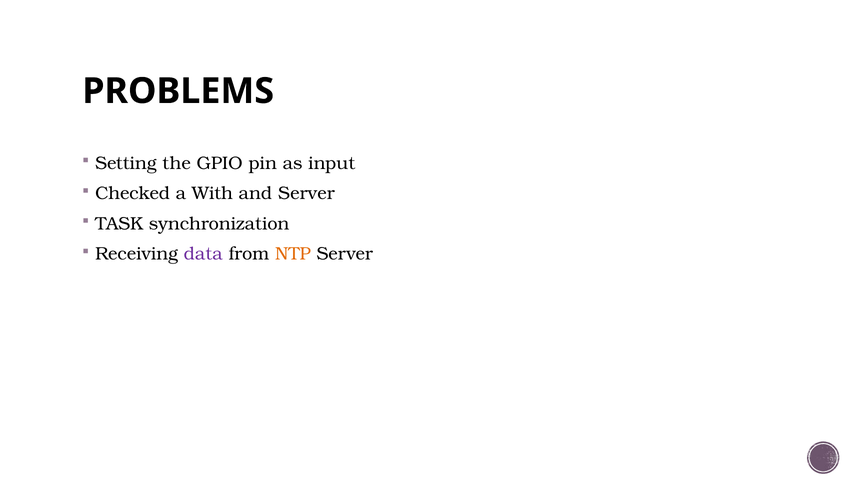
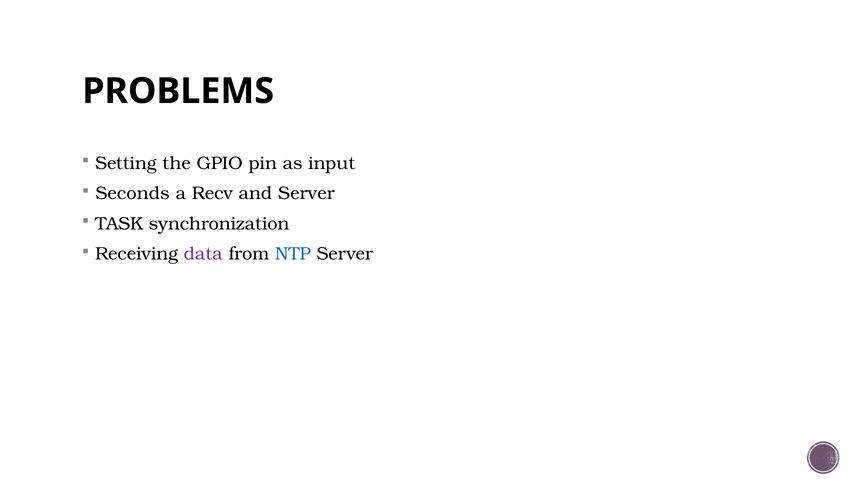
Checked: Checked -> Seconds (132, 193)
With: With -> Recv (212, 193)
NTP colour: orange -> blue (293, 254)
